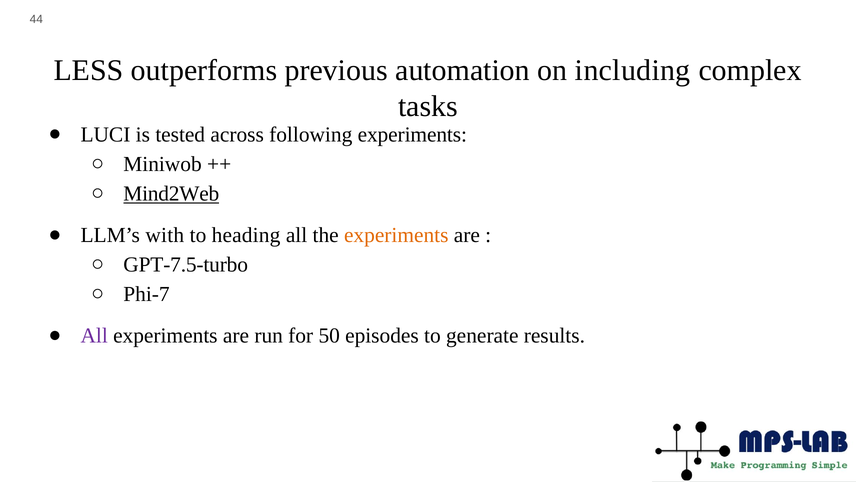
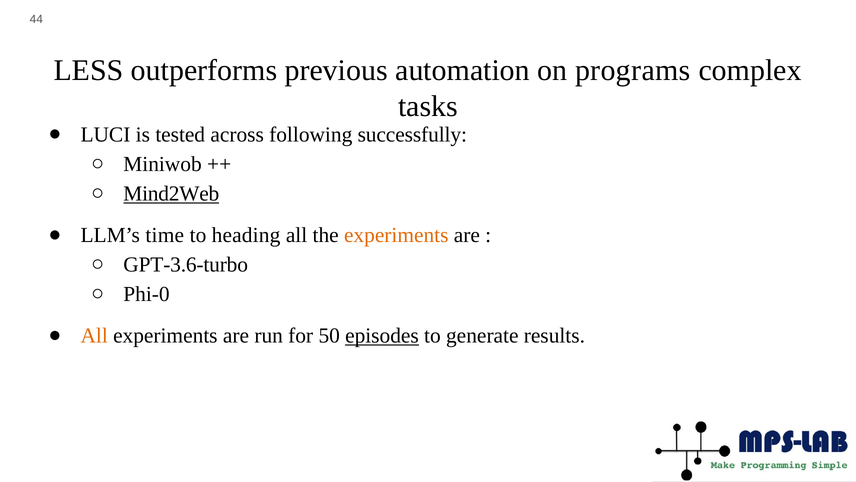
including: including -> programs (633, 70)
following experiments: experiments -> successfully (412, 135)
with: with -> time (165, 235)
GPT-7.5-turbo: GPT-7.5-turbo -> GPT-3.6-turbo (186, 265)
Phi-7: Phi-7 -> Phi-0 (147, 294)
All colour: purple -> orange (94, 336)
episodes underline: none -> present (382, 336)
